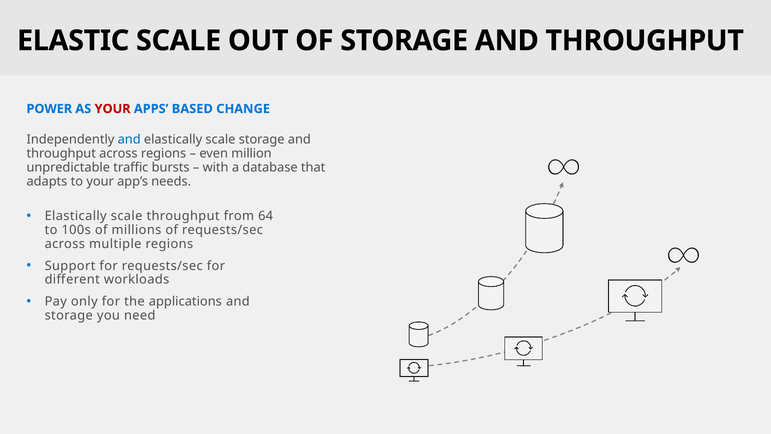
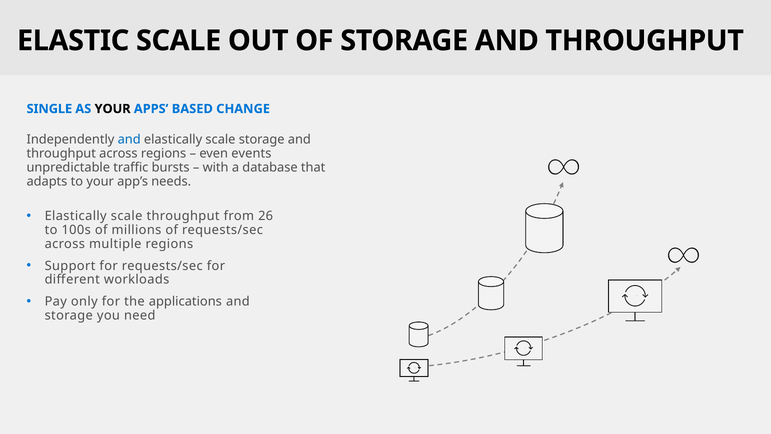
POWER: POWER -> SINGLE (49, 109)
YOUR colour: red -> black (113, 109)
million: million -> events (251, 153)
64: 64 -> 26 (266, 216)
